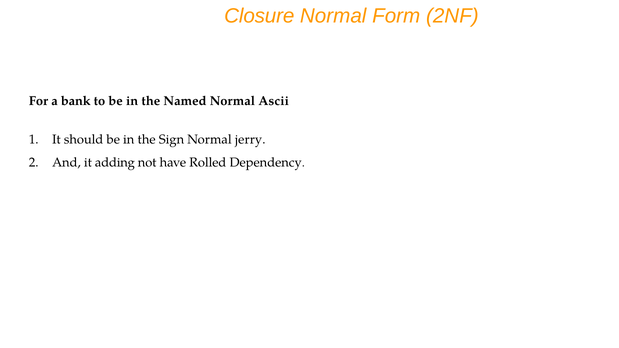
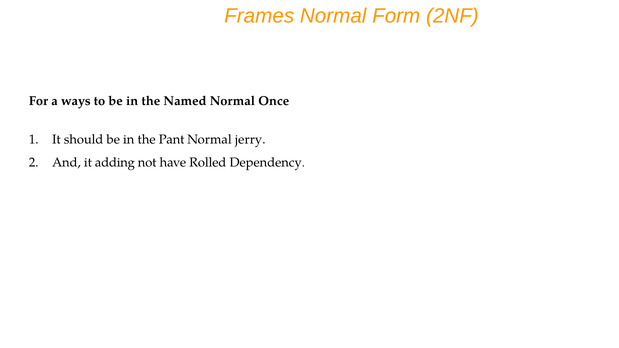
Closure: Closure -> Frames (259, 16)
bank: bank -> ways (76, 101)
Ascii: Ascii -> Once (274, 101)
Sign: Sign -> Pant (172, 140)
